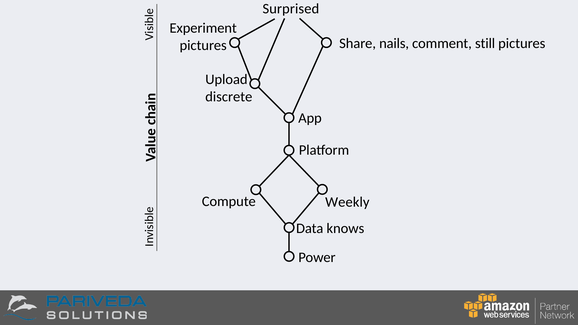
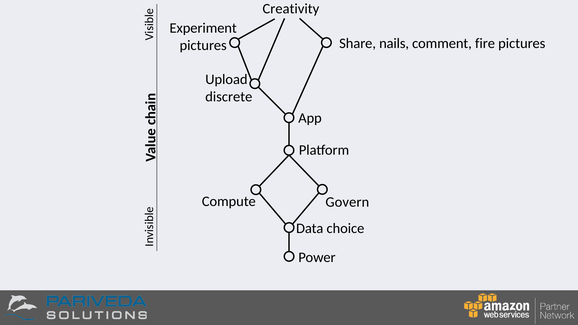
Surprised: Surprised -> Creativity (291, 9)
still: still -> fire (485, 43)
Weekly: Weekly -> Govern (347, 202)
knows: knows -> choice (345, 228)
